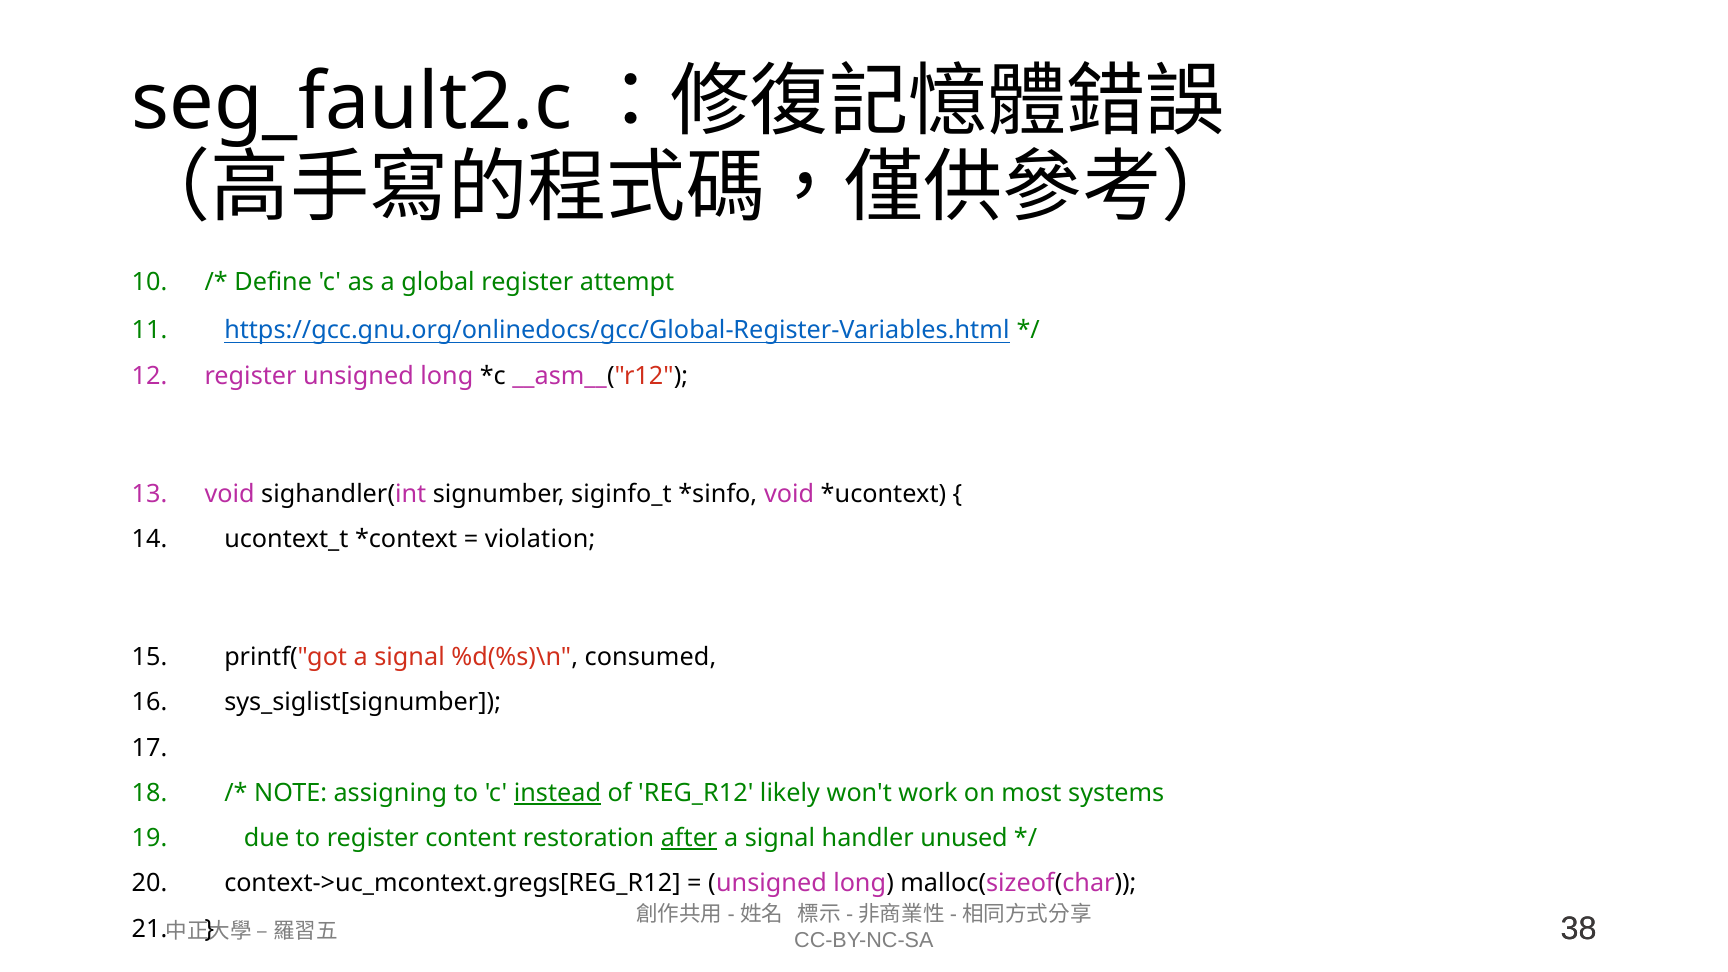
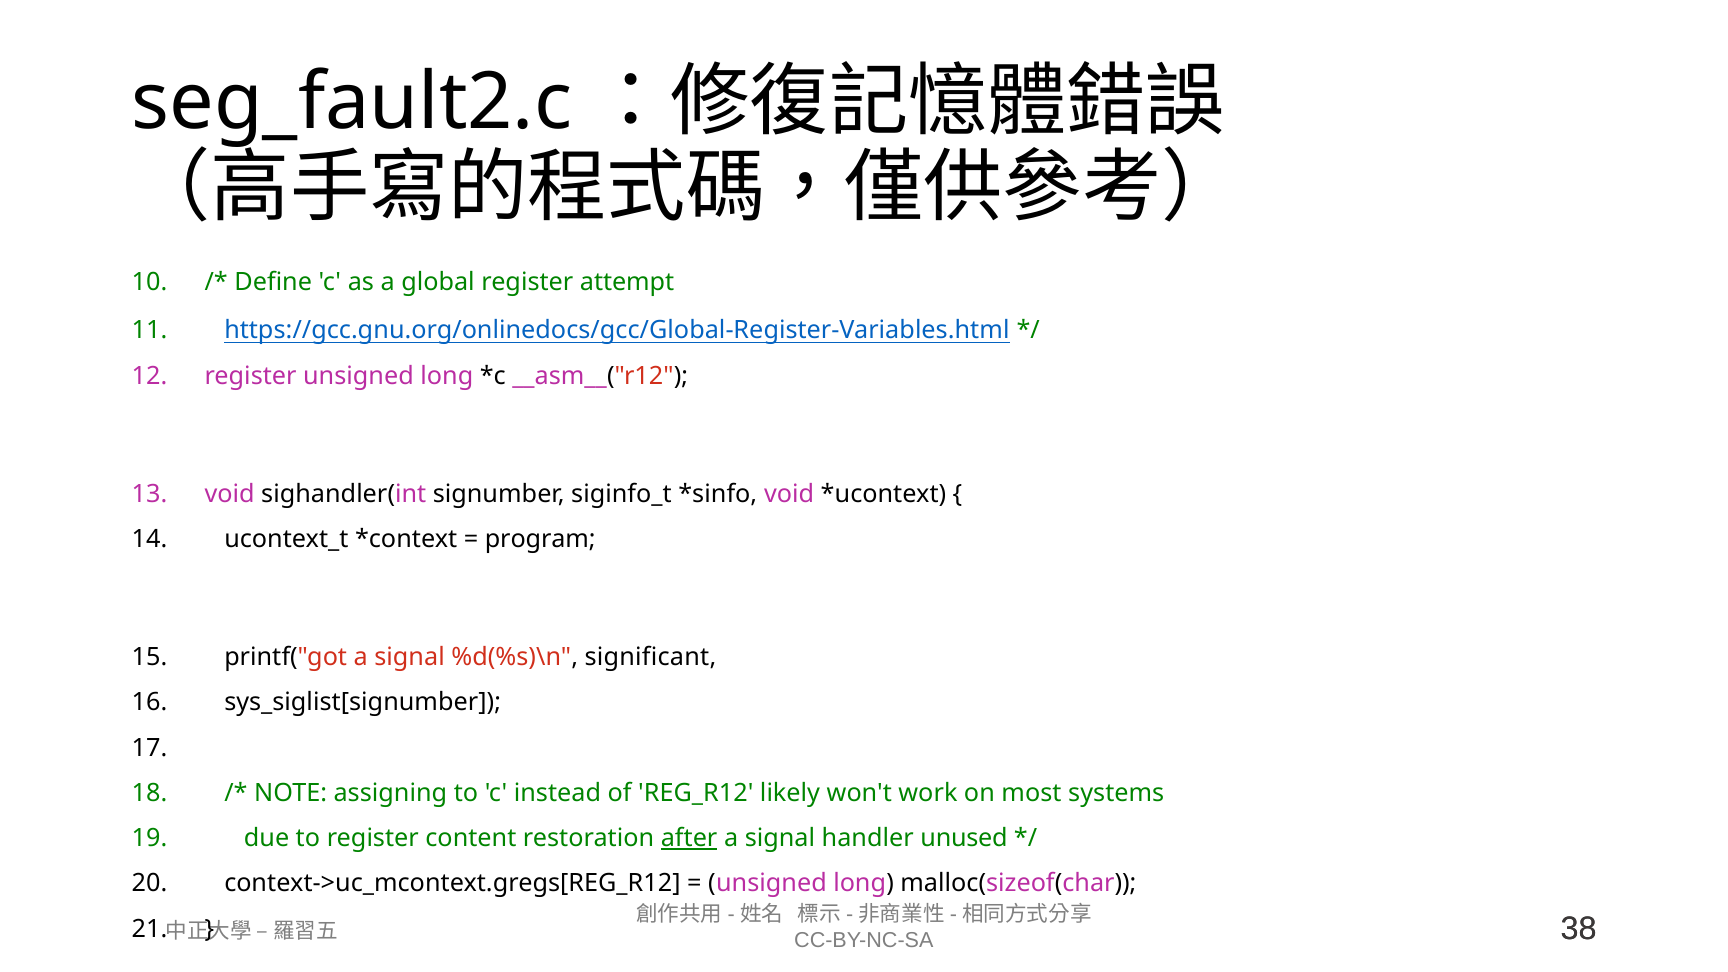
violation: violation -> program (540, 539)
consumed: consumed -> significant (650, 657)
instead underline: present -> none (557, 793)
